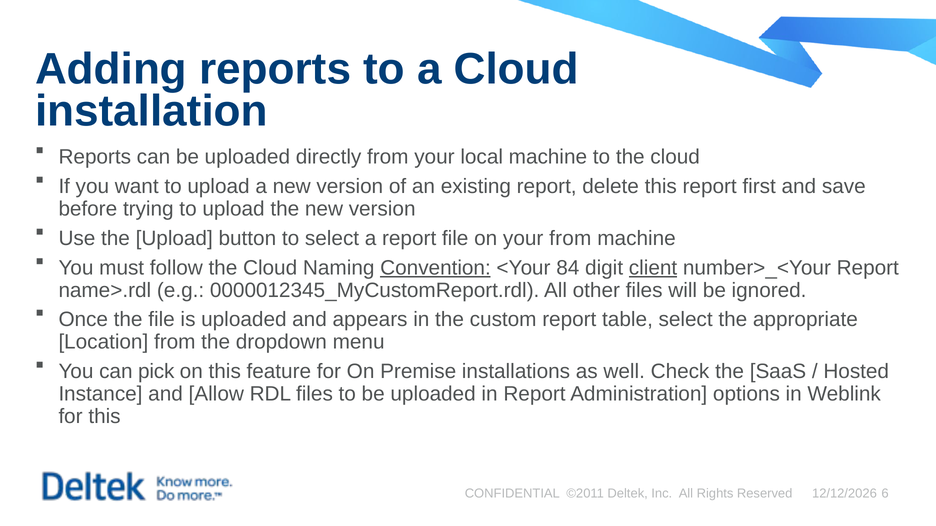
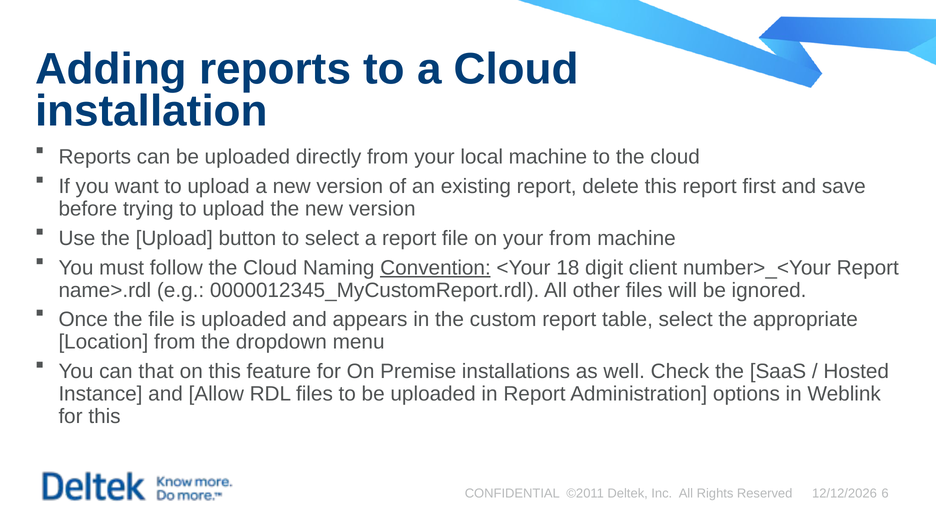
84: 84 -> 18 (568, 268)
client underline: present -> none (653, 268)
pick: pick -> that (156, 372)
